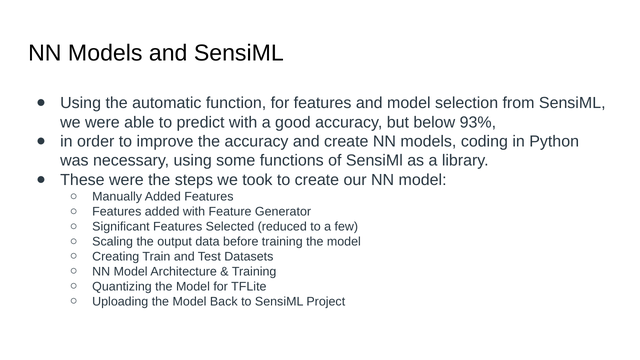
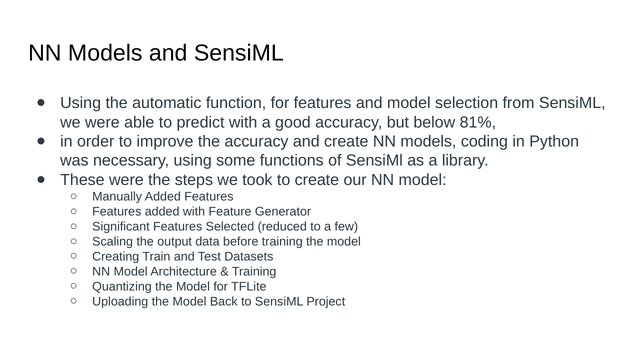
93%: 93% -> 81% (478, 122)
